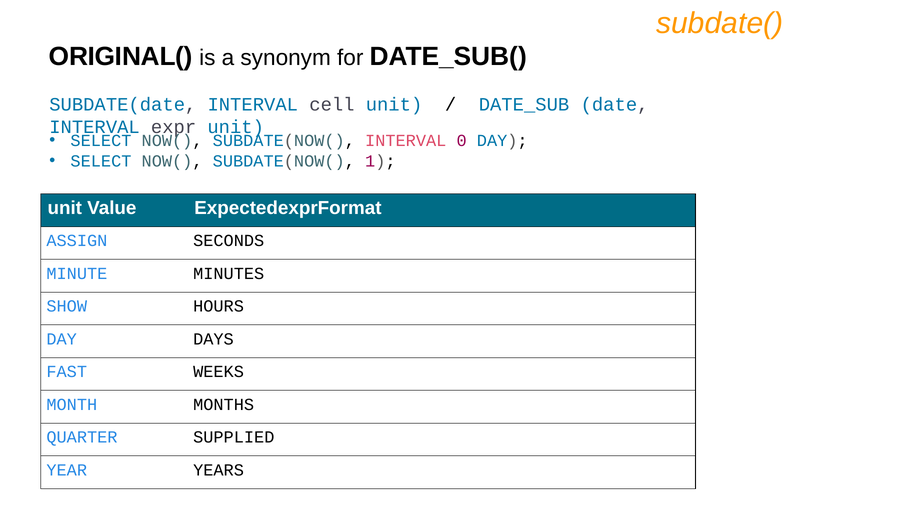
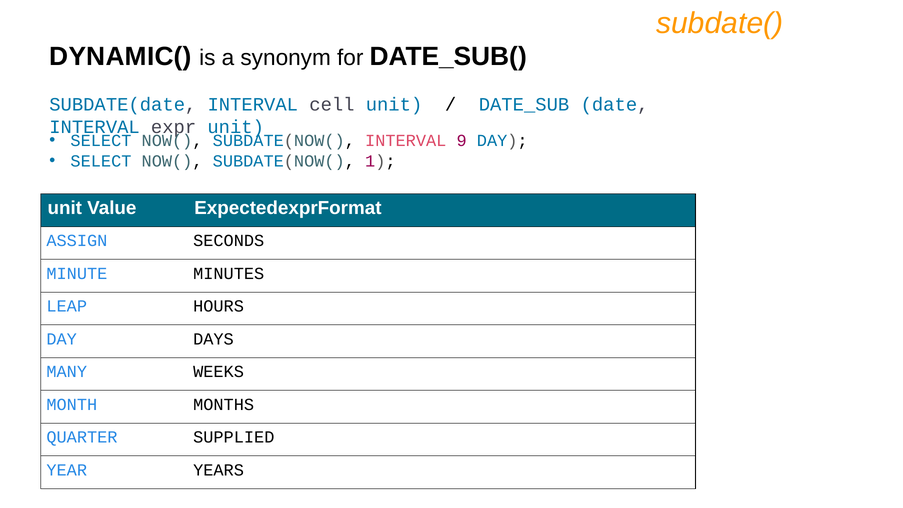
ORIGINAL(: ORIGINAL( -> DYNAMIC( (120, 56)
0: 0 -> 9 (462, 141)
SHOW: SHOW -> LEAP (67, 306)
FAST: FAST -> MANY (67, 372)
